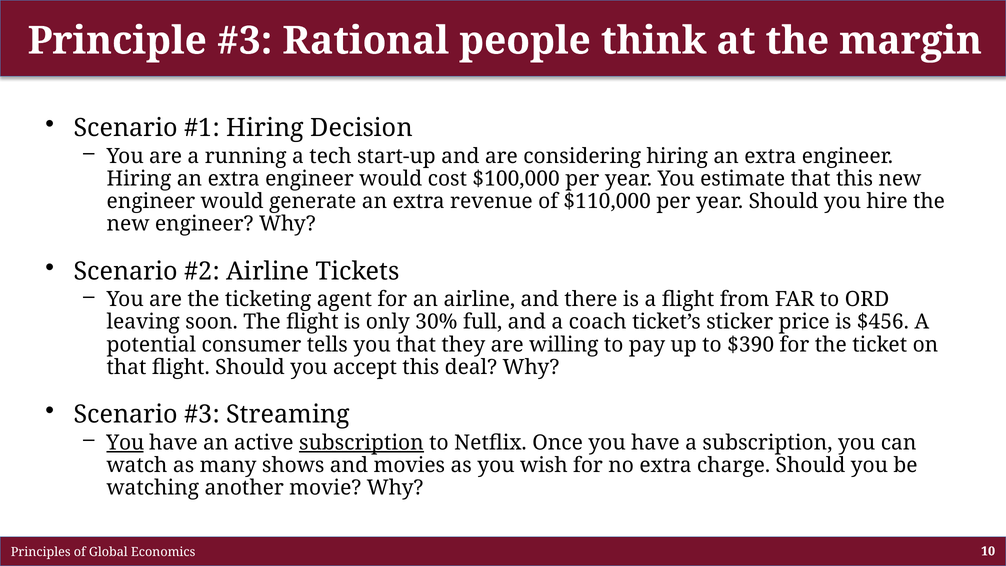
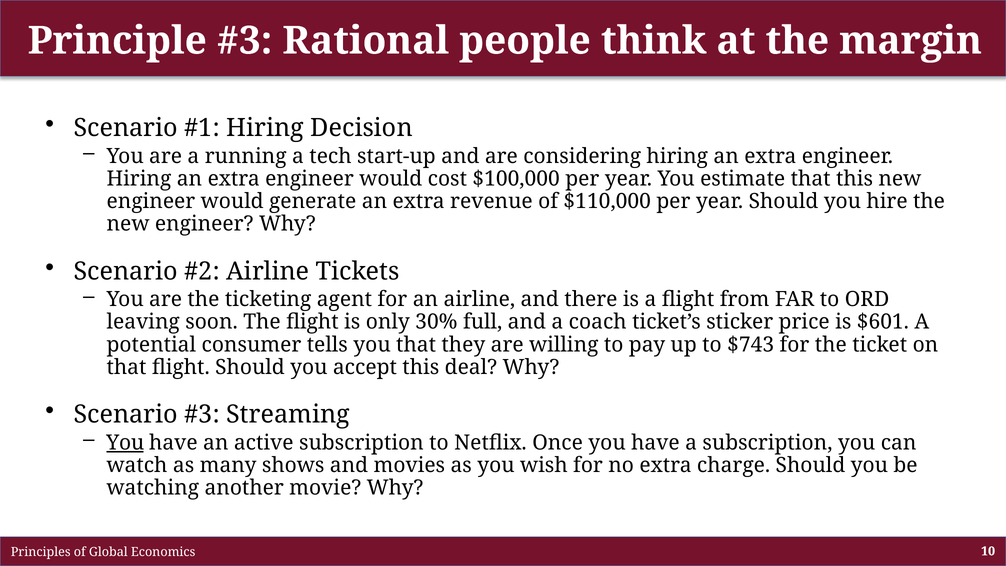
$456: $456 -> $601 (883, 322)
$390: $390 -> $743 (751, 345)
subscription underline: present -> none (361, 443)
